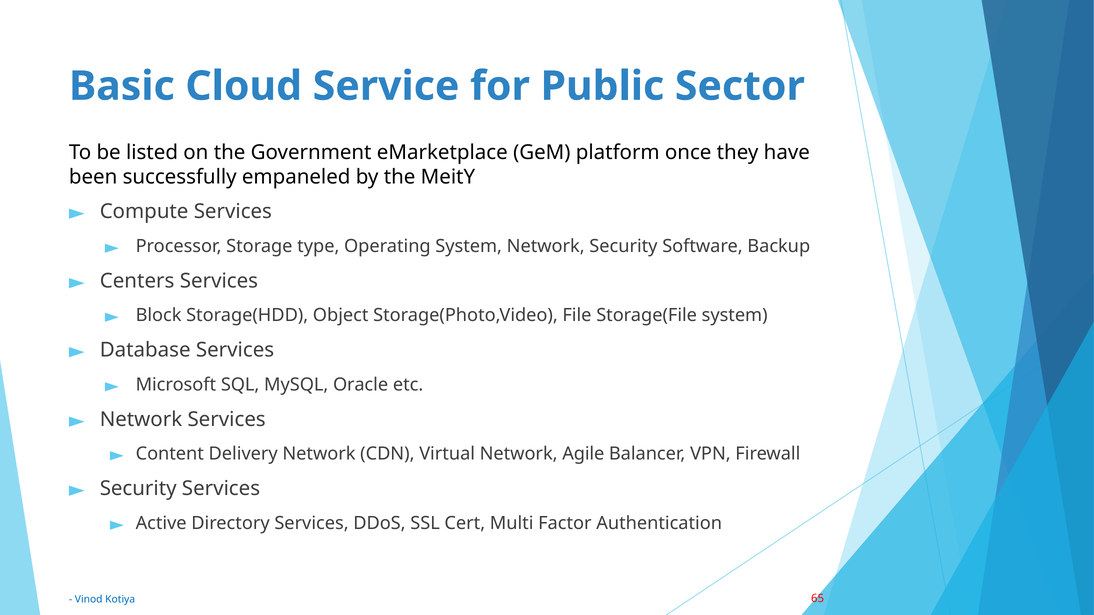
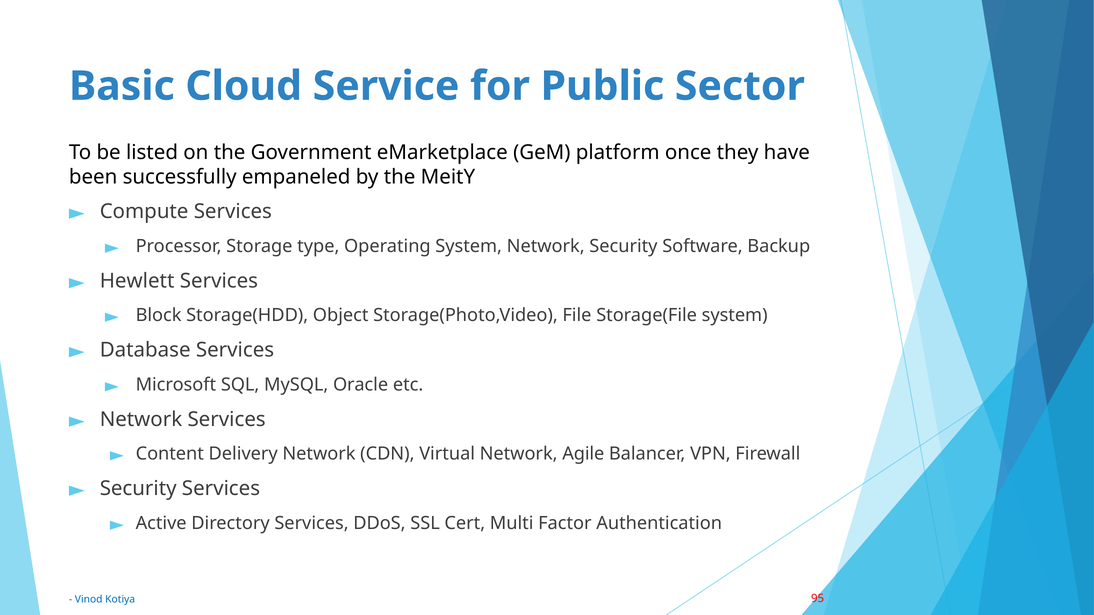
Centers: Centers -> Hewlett (137, 281)
65: 65 -> 95 (818, 599)
